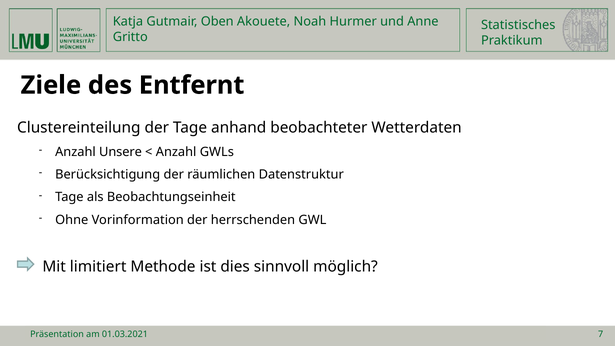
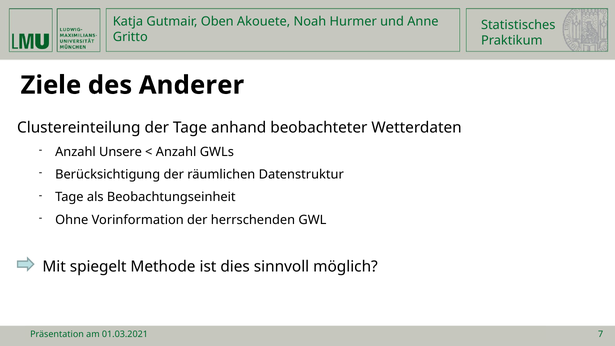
Entfernt: Entfernt -> Anderer (191, 85)
limitiert: limitiert -> spiegelt (98, 267)
